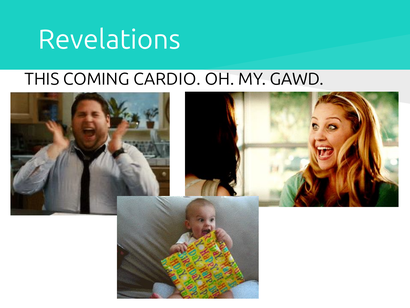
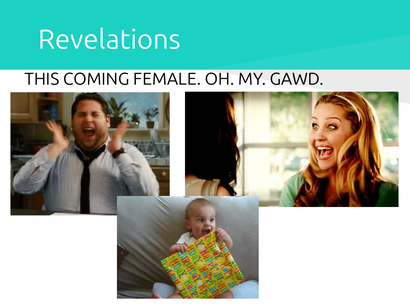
CARDIO: CARDIO -> FEMALE (167, 79)
